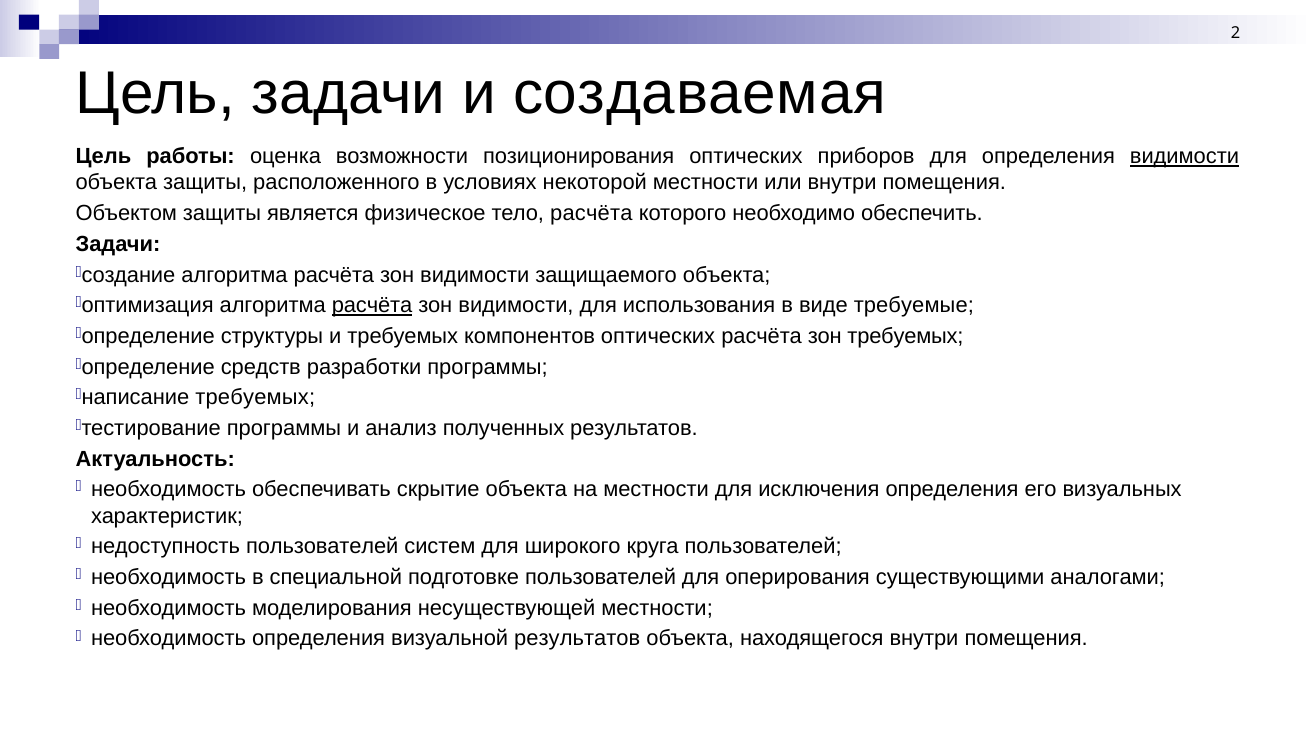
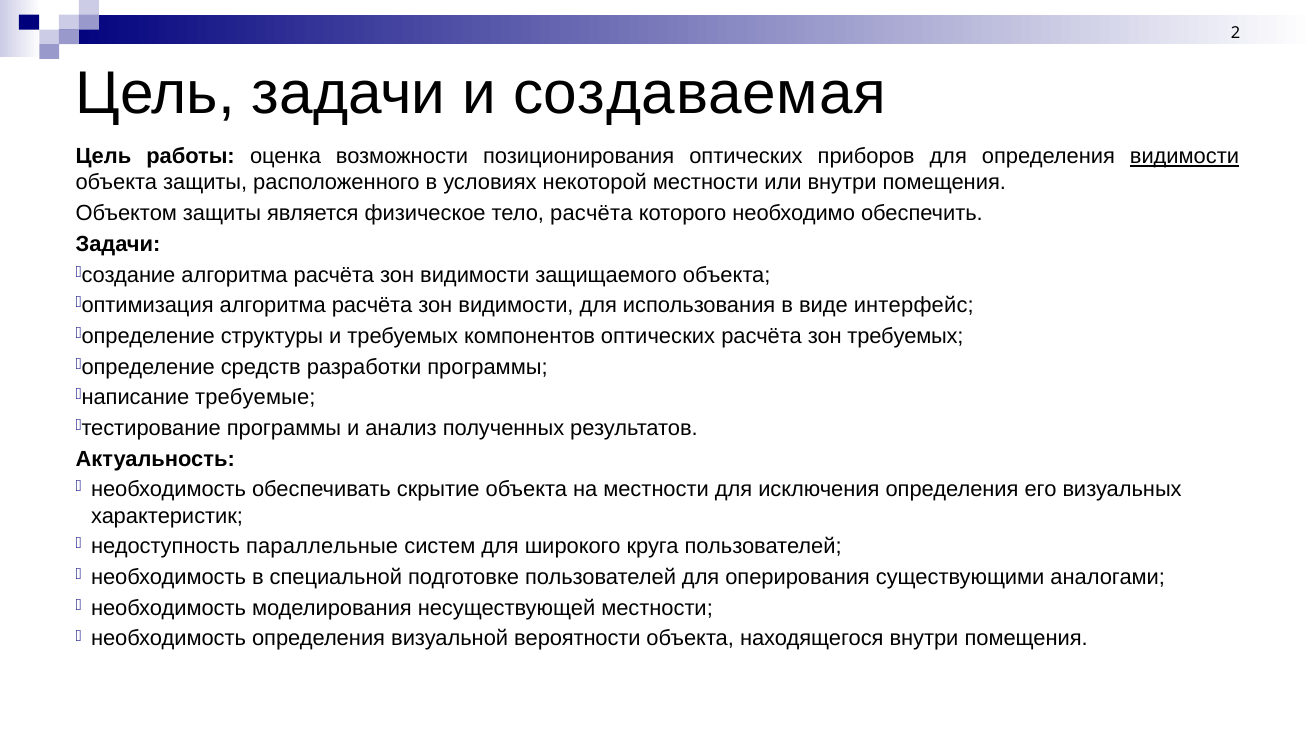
расчёта underline: present -> none (372, 306)
требуемые: требуемые -> интерфейс (914, 306)
написание требуемых: требуемых -> требуемые (255, 398)
недоступность пользователей: пользователей -> параллельные (322, 547)
визуальной результатов: результатов -> вероятности (577, 639)
